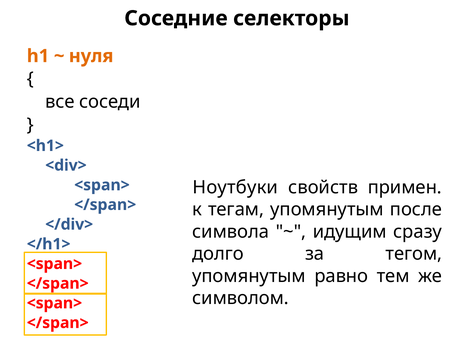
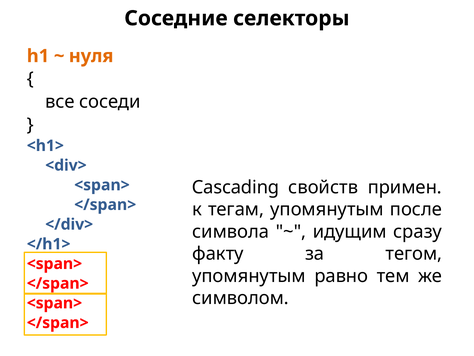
Ноутбуки: Ноутбуки -> Cascading (236, 187)
долго: долго -> факту (218, 253)
